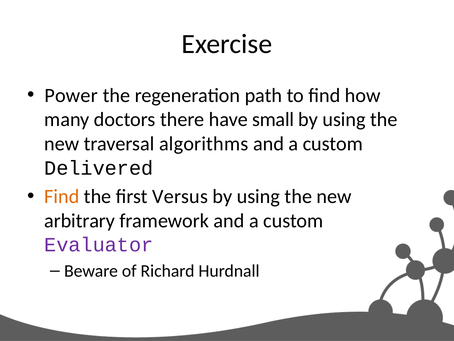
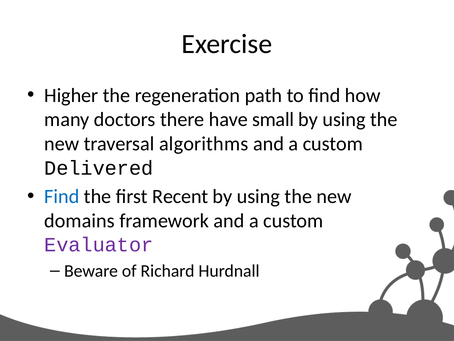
Power: Power -> Higher (71, 95)
Find colour: orange -> blue (62, 196)
Versus: Versus -> Recent (180, 196)
arbitrary: arbitrary -> domains (80, 220)
